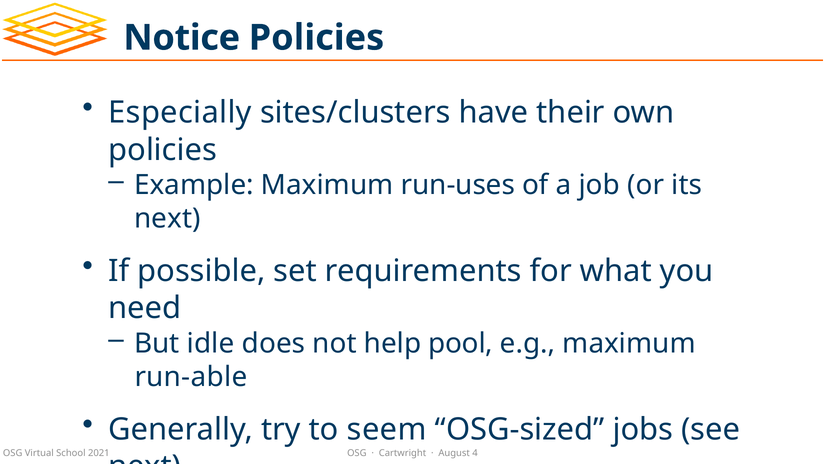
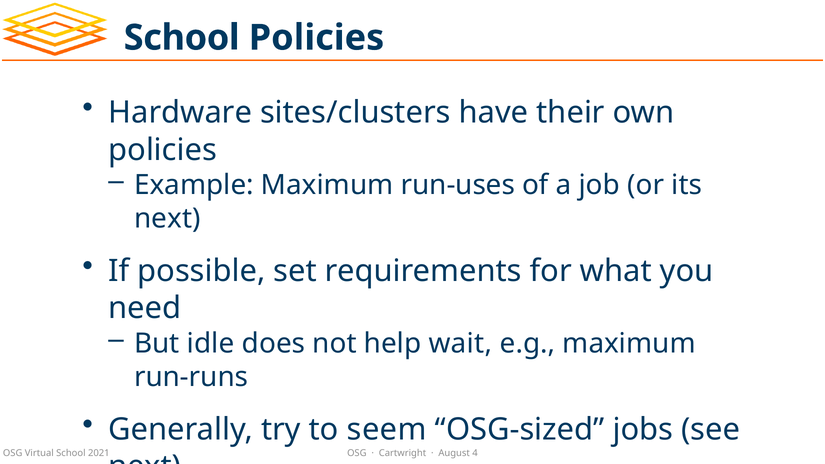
Notice: Notice -> School (182, 38)
Especially: Especially -> Hardware (180, 113)
pool: pool -> wait (460, 343)
run-able: run-able -> run-runs (191, 377)
